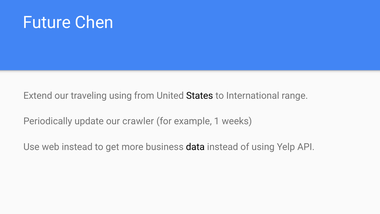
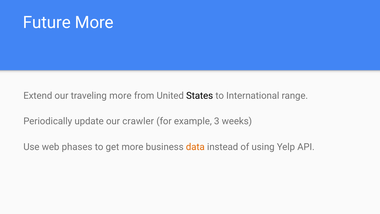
Future Chen: Chen -> More (94, 22)
traveling using: using -> more (120, 96)
1: 1 -> 3 (217, 121)
web instead: instead -> phases (77, 147)
data colour: black -> orange (195, 147)
